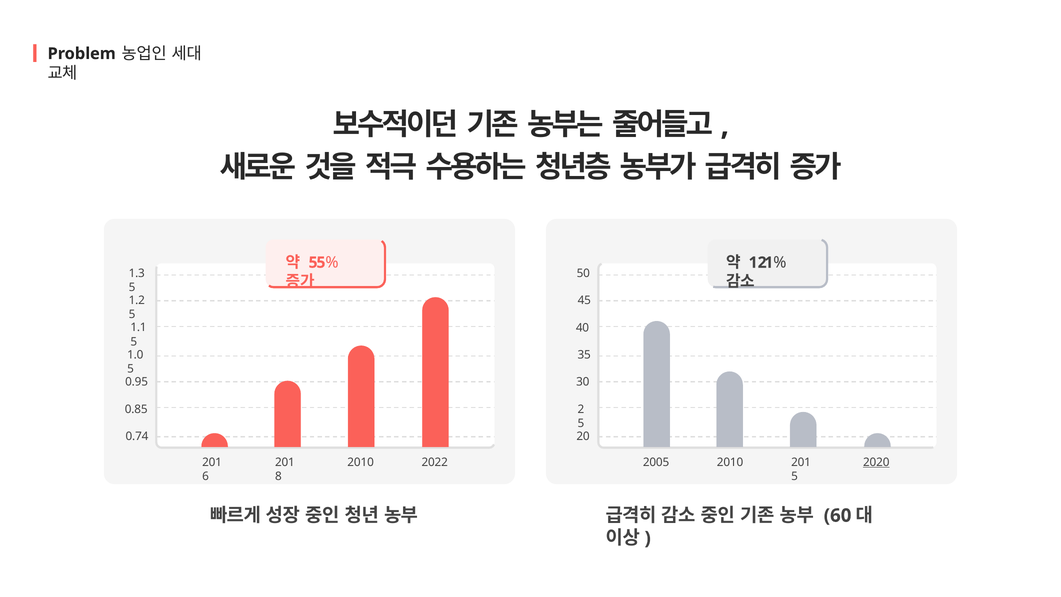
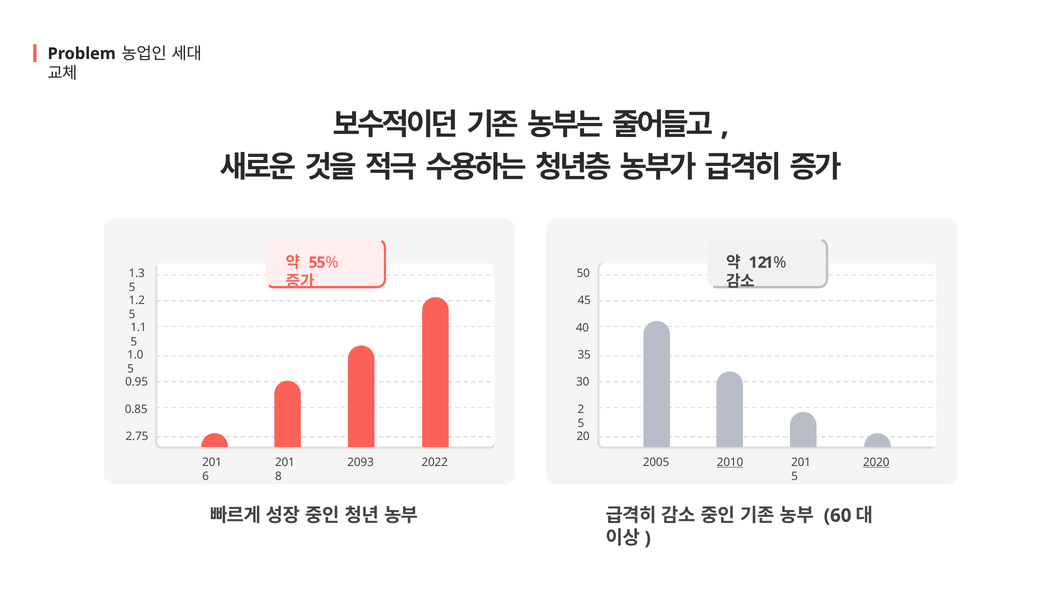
0.74: 0.74 -> 2.75 (137, 436)
2010: 2010 -> 2093 (361, 462)
2010 underline: none -> present (730, 462)
